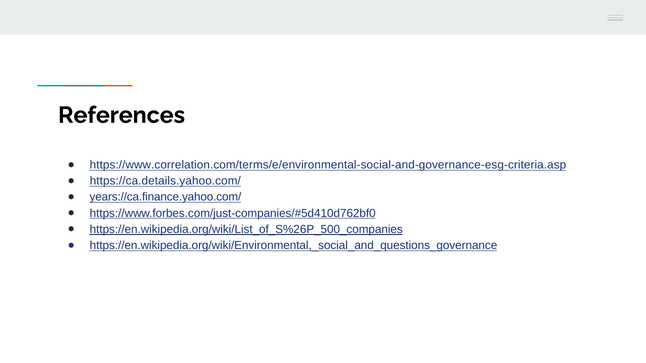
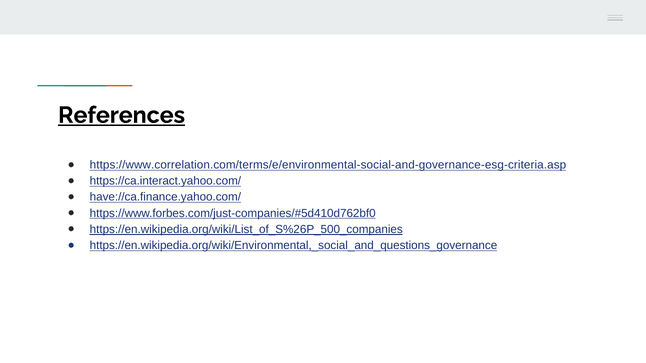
References underline: none -> present (122, 115)
https://ca.details.yahoo.com/: https://ca.details.yahoo.com/ -> https://ca.interact.yahoo.com/ (165, 181)
years://ca.finance.yahoo.com/: years://ca.finance.yahoo.com/ -> have://ca.finance.yahoo.com/ (165, 197)
